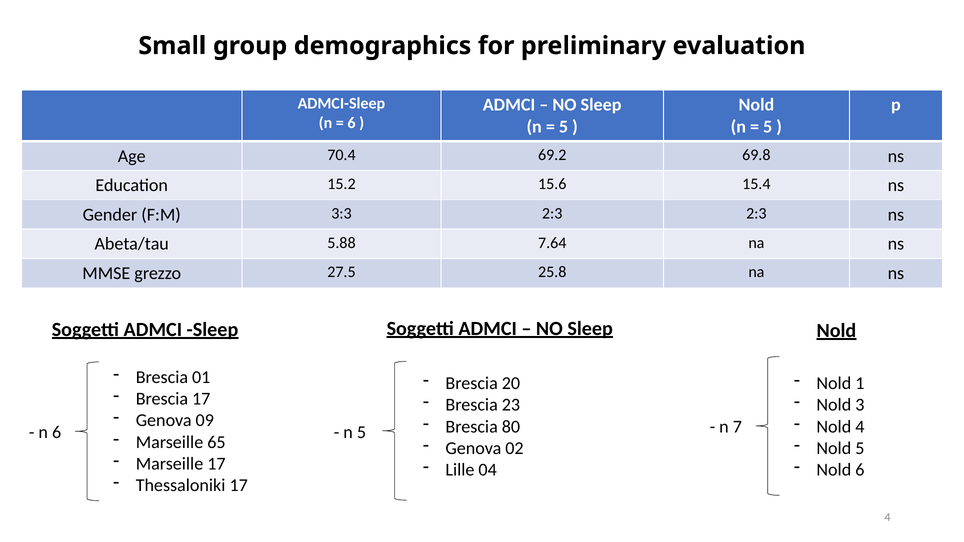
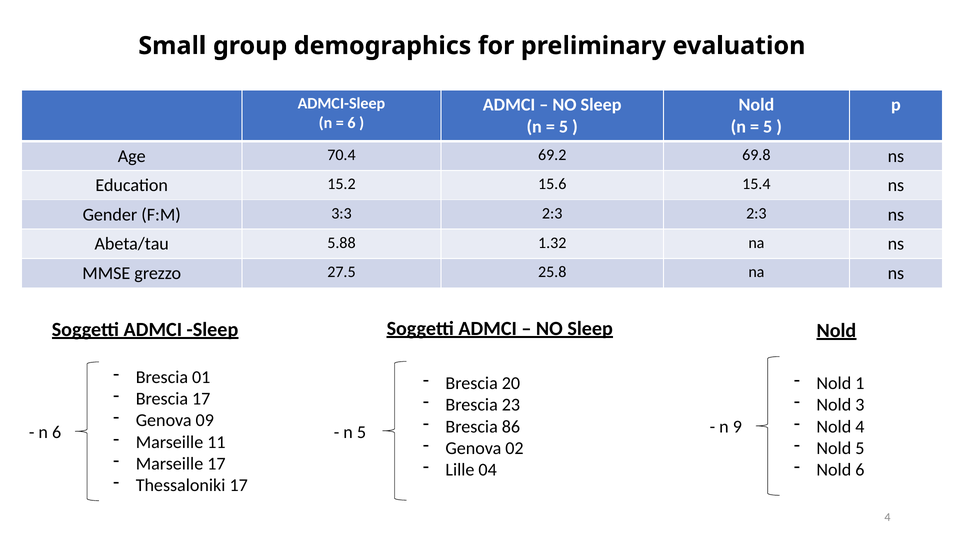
7.64: 7.64 -> 1.32 (552, 243)
80: 80 -> 86 (511, 427)
7: 7 -> 9 (737, 427)
65: 65 -> 11 (216, 442)
